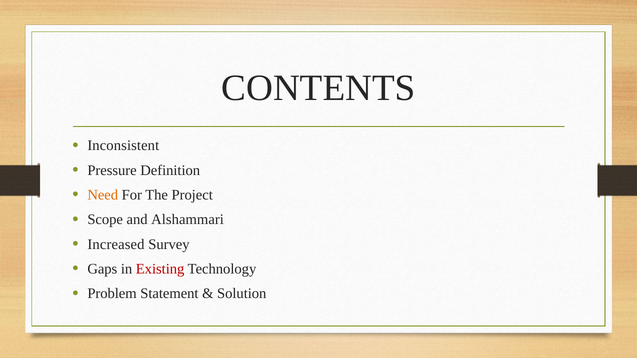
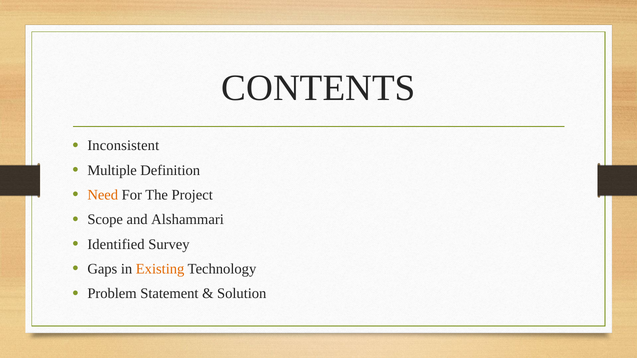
Pressure: Pressure -> Multiple (112, 170)
Increased: Increased -> Identified (116, 244)
Existing colour: red -> orange (160, 269)
